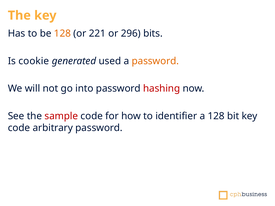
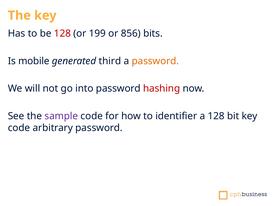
128 colour: orange -> red (62, 33)
221: 221 -> 199 (97, 33)
296: 296 -> 856 (131, 33)
cookie: cookie -> mobile (34, 61)
used: used -> third (110, 61)
sample colour: red -> purple (61, 116)
